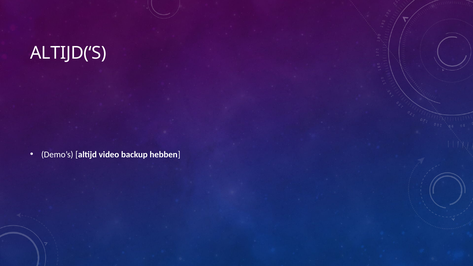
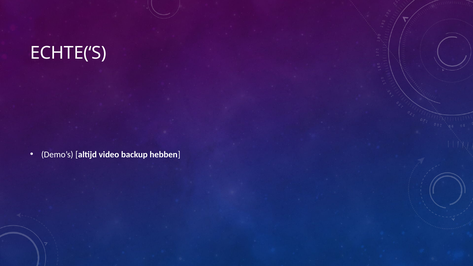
ALTIJD(‘S: ALTIJD(‘S -> ECHTE(‘S (68, 53)
